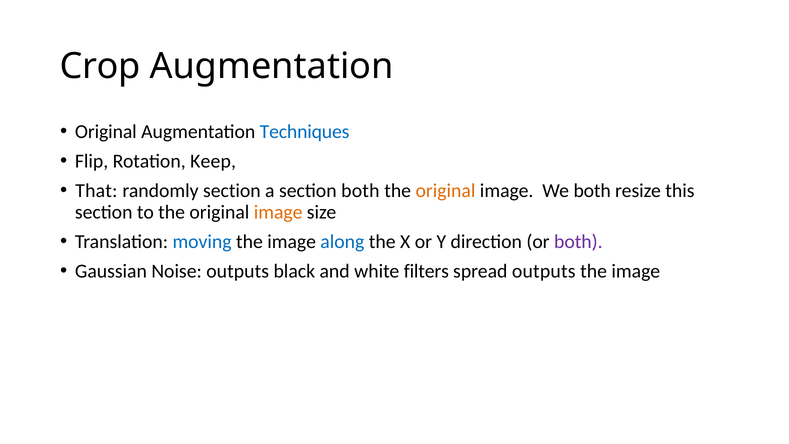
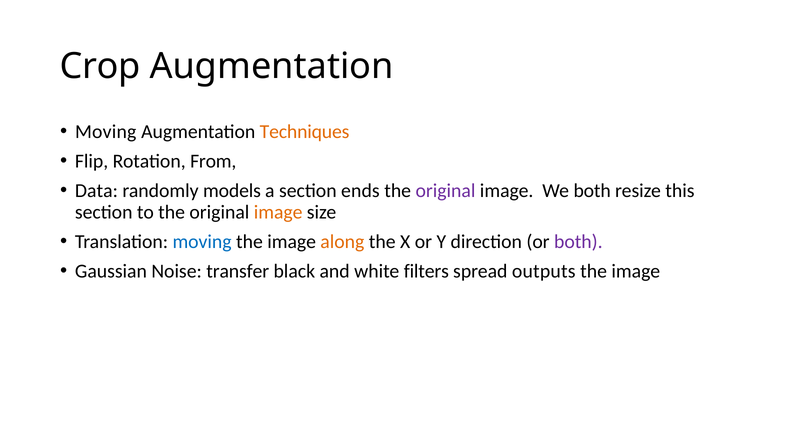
Original: Original -> Moving (106, 132)
Techniques colour: blue -> orange (305, 132)
Keep: Keep -> From (213, 161)
That: That -> Data (96, 191)
randomly section: section -> models (232, 191)
section both: both -> ends (360, 191)
original colour: orange -> purple (445, 191)
along colour: blue -> orange (342, 241)
Noise outputs: outputs -> transfer (238, 271)
